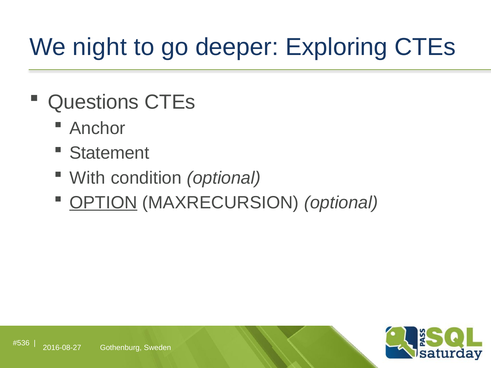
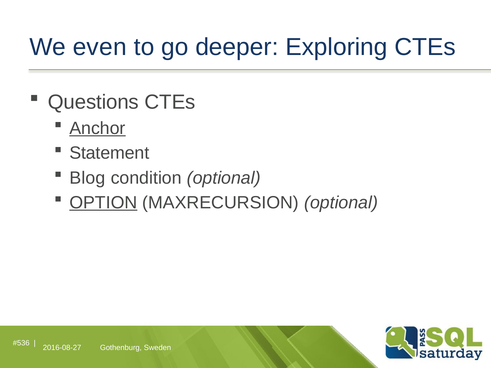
night: night -> even (100, 47)
Anchor underline: none -> present (97, 128)
With: With -> Blog (87, 178)
